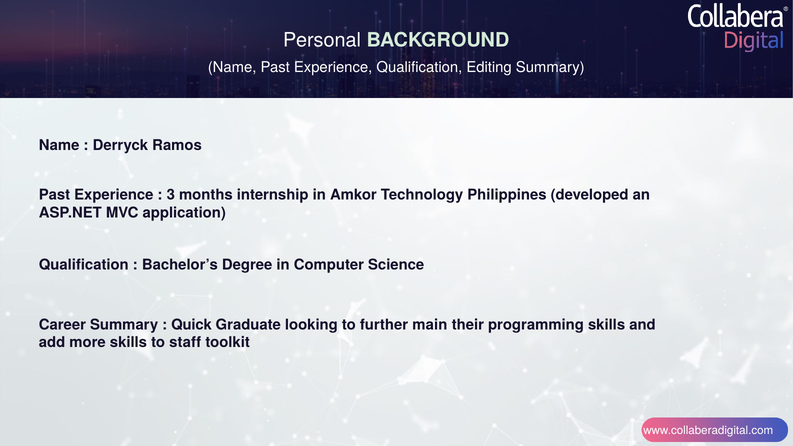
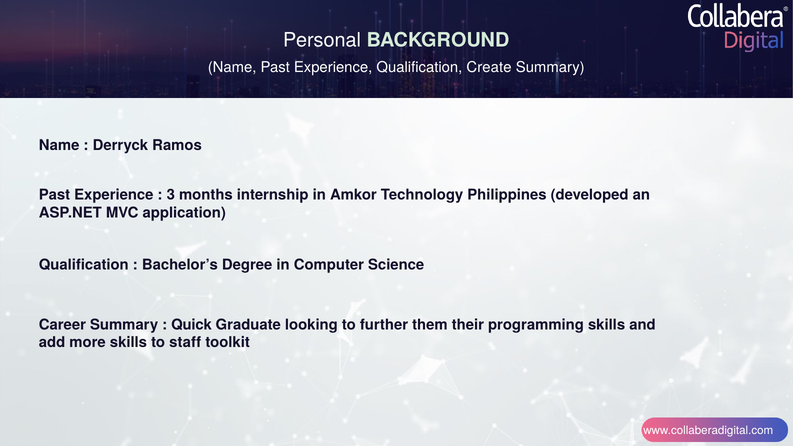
Editing: Editing -> Create (489, 67)
main: main -> them (430, 325)
